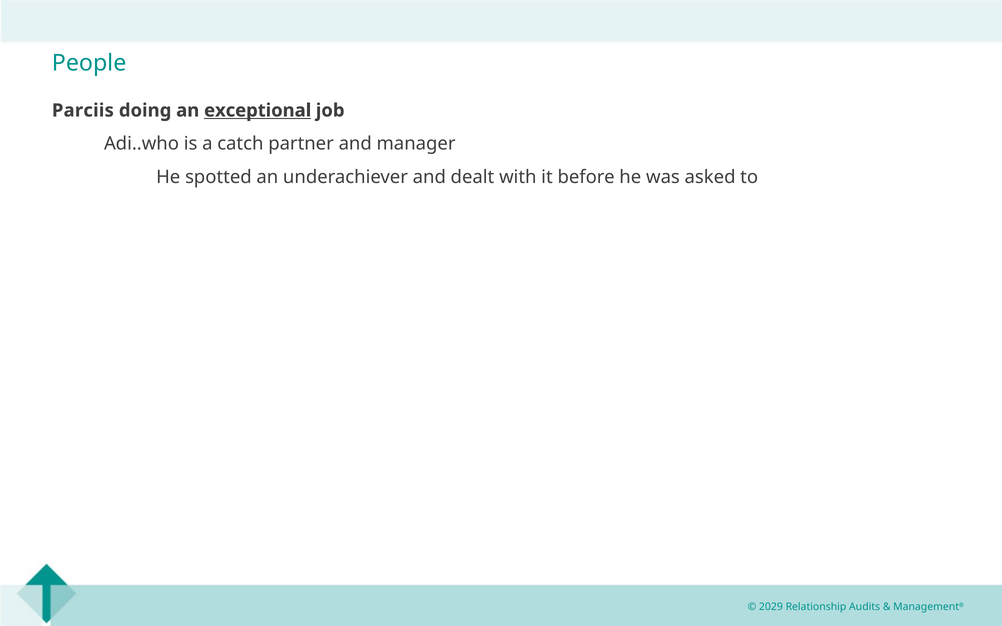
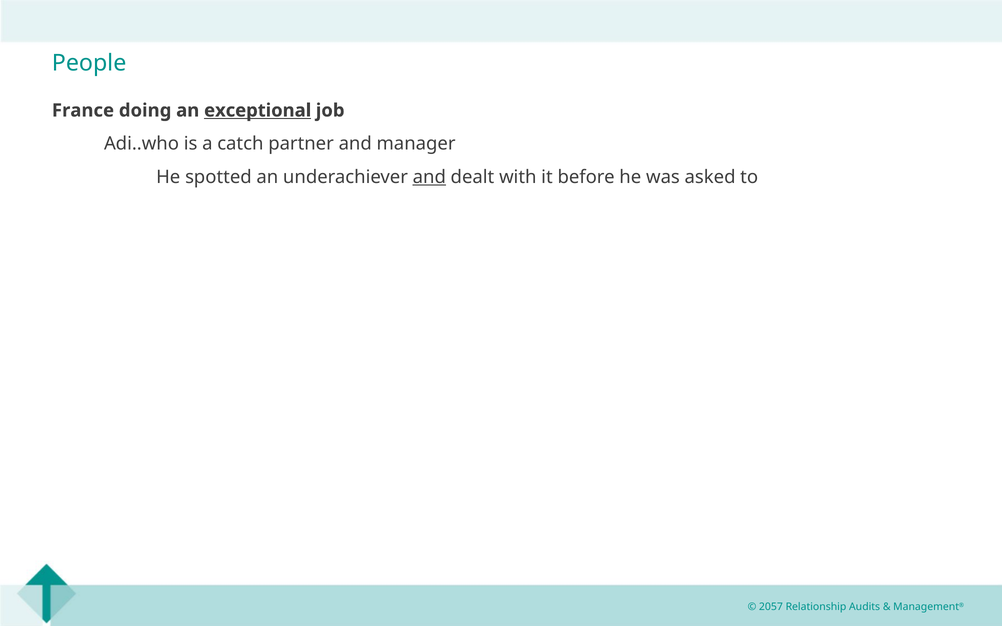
Parciis: Parciis -> France (83, 111)
and underline: none -> present (429, 177)
2029: 2029 -> 2057 (771, 607)
